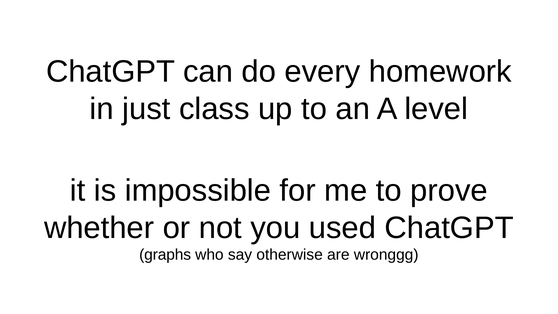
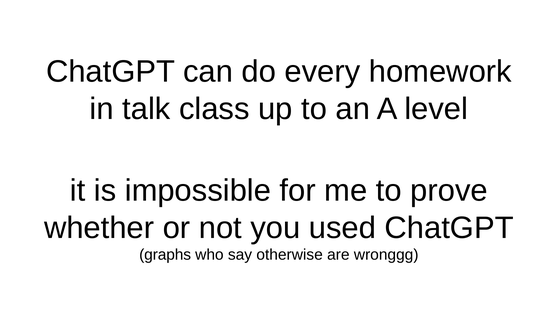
just: just -> talk (146, 109)
